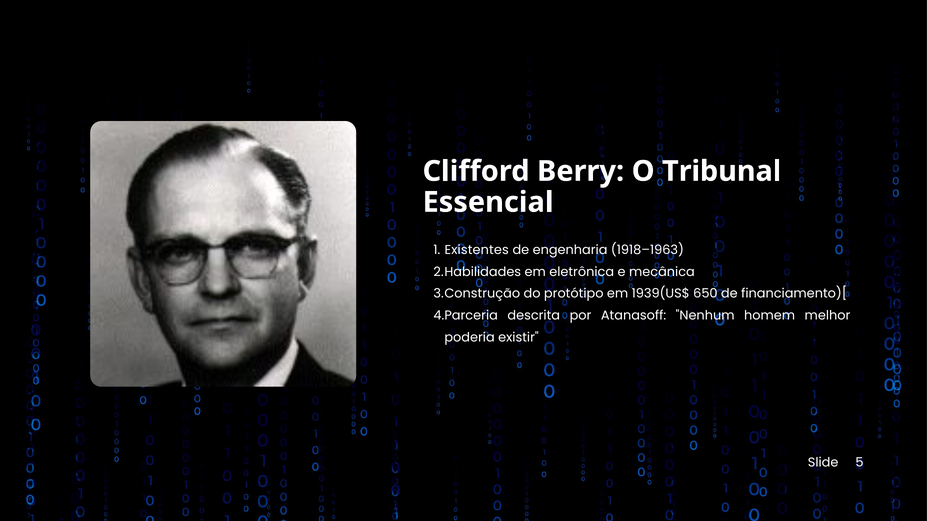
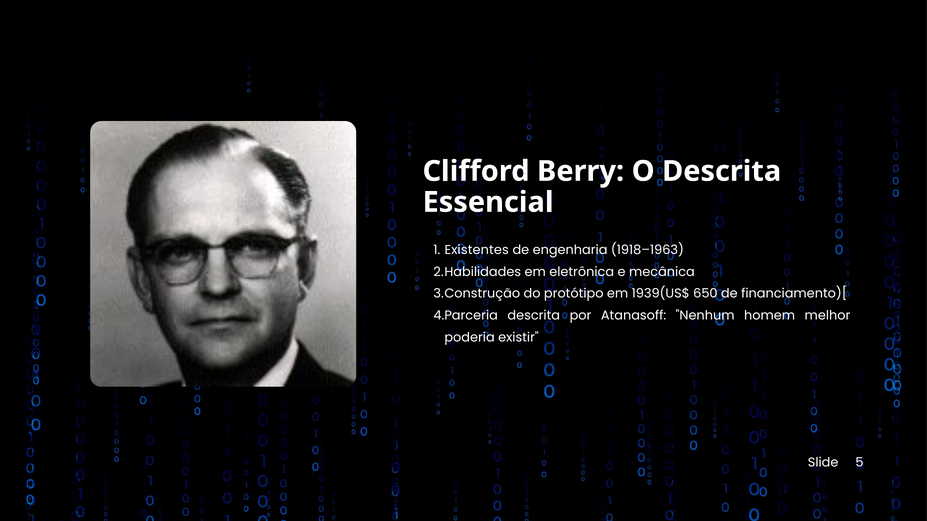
O Tribunal: Tribunal -> Descrita (722, 171)
